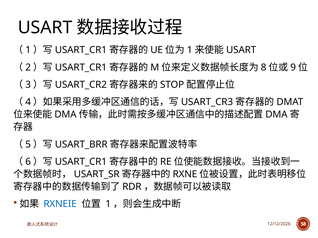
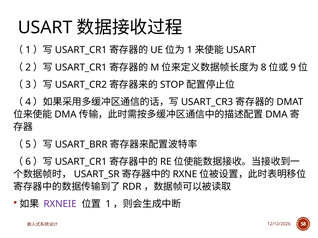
RXNEIE colour: blue -> purple (60, 204)
